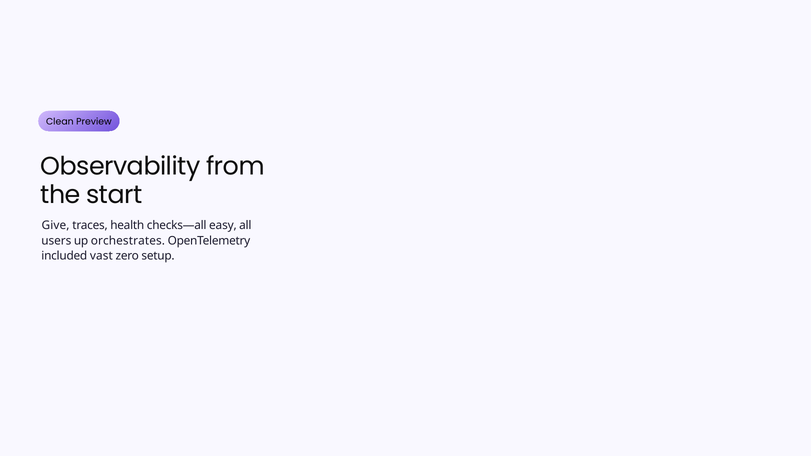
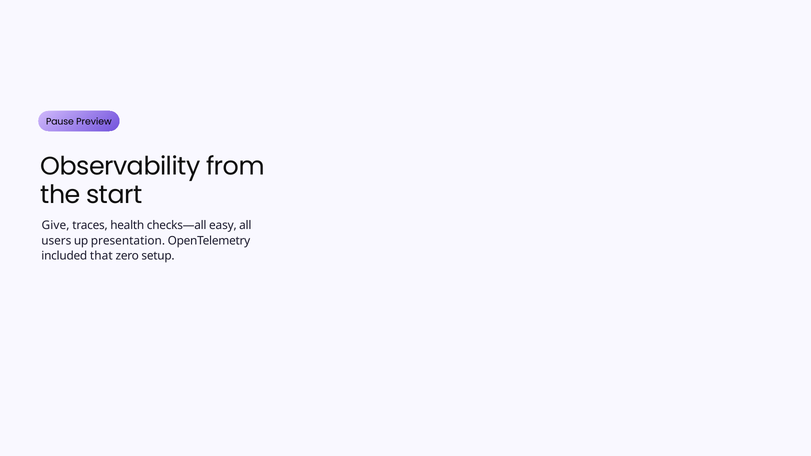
Clean: Clean -> Pause (60, 122)
orchestrates: orchestrates -> presentation (128, 241)
vast: vast -> that (101, 256)
